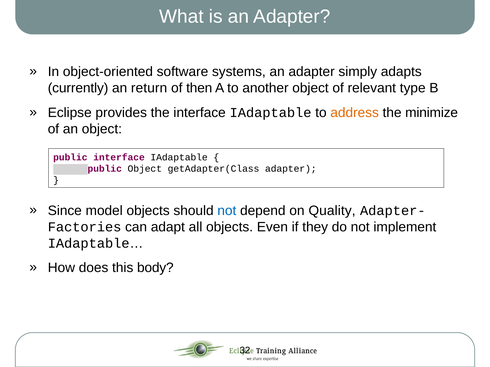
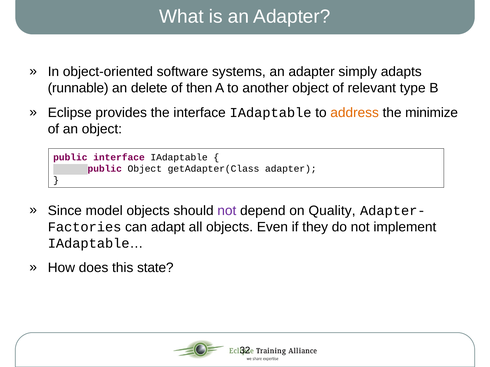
currently: currently -> runnable (78, 88)
return: return -> delete (149, 88)
not colour: blue -> purple (227, 211)
body: body -> state (155, 268)
